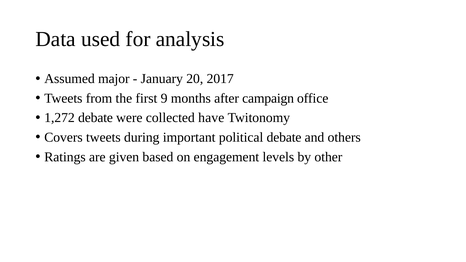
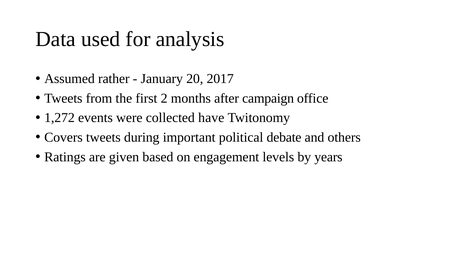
major: major -> rather (114, 79)
9: 9 -> 2 (164, 98)
1,272 debate: debate -> events (95, 118)
other: other -> years (328, 157)
